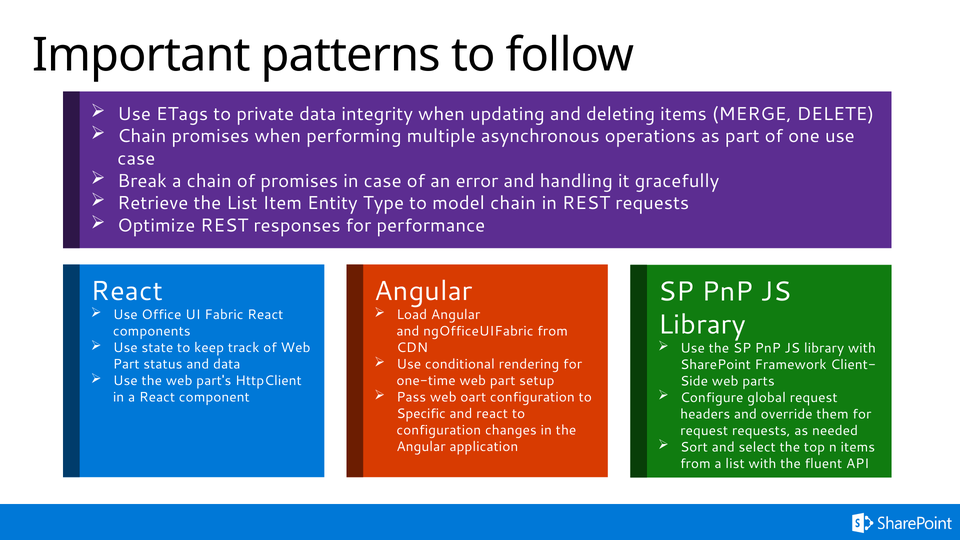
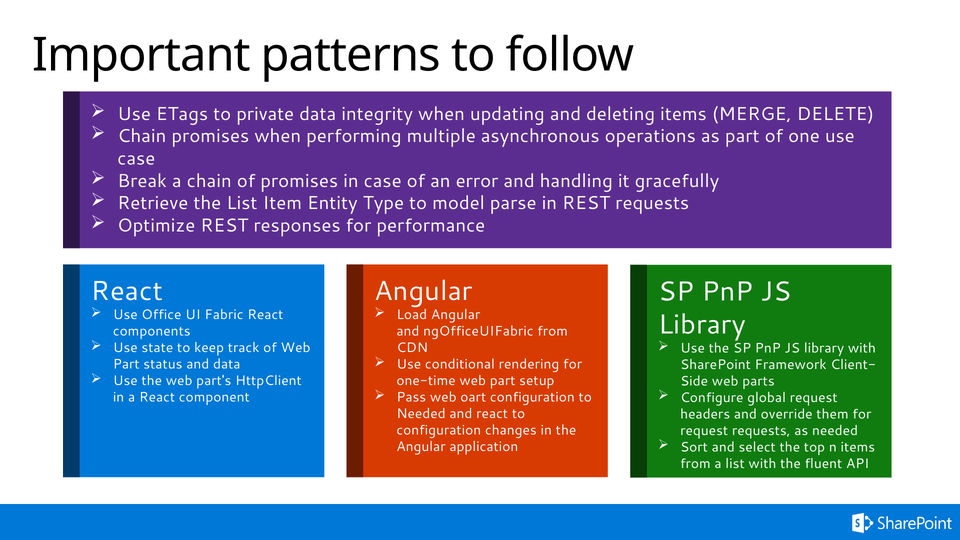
model chain: chain -> parse (513, 203)
Specific: Specific -> Needed (421, 414)
